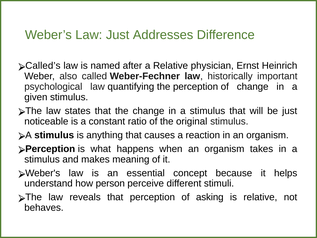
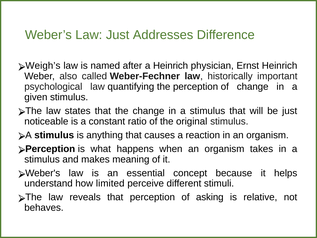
Called’s: Called’s -> Weigh’s (43, 66)
a Relative: Relative -> Heinrich (171, 66)
person: person -> limited (110, 183)
